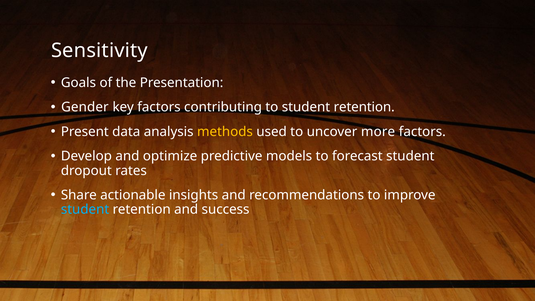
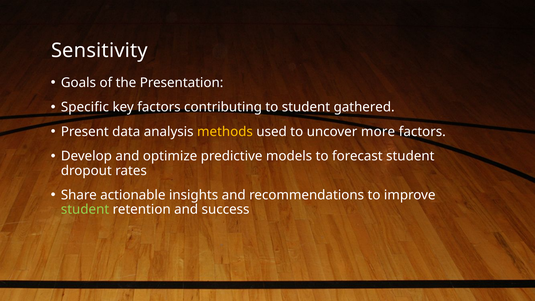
Gender: Gender -> Specific (85, 107)
to student retention: retention -> gathered (364, 107)
student colour: light blue -> light green (85, 209)
